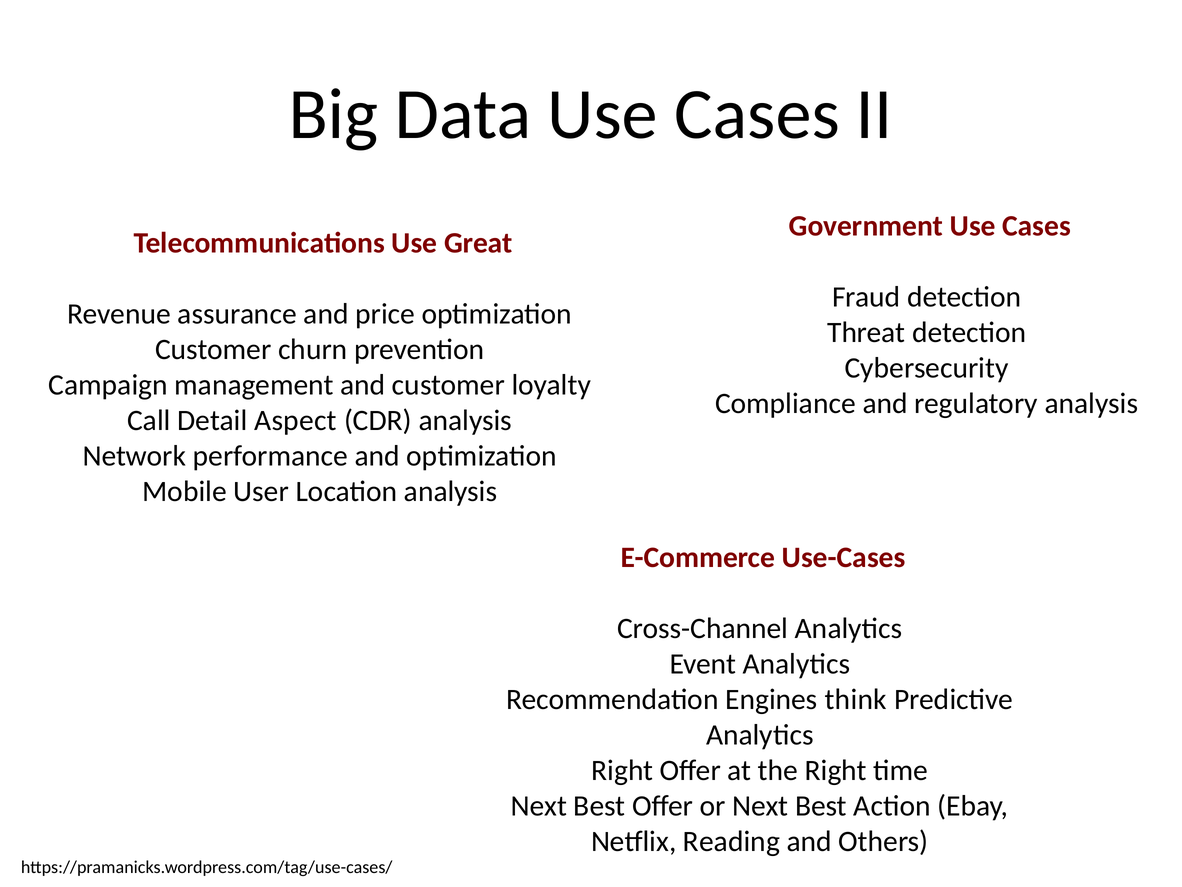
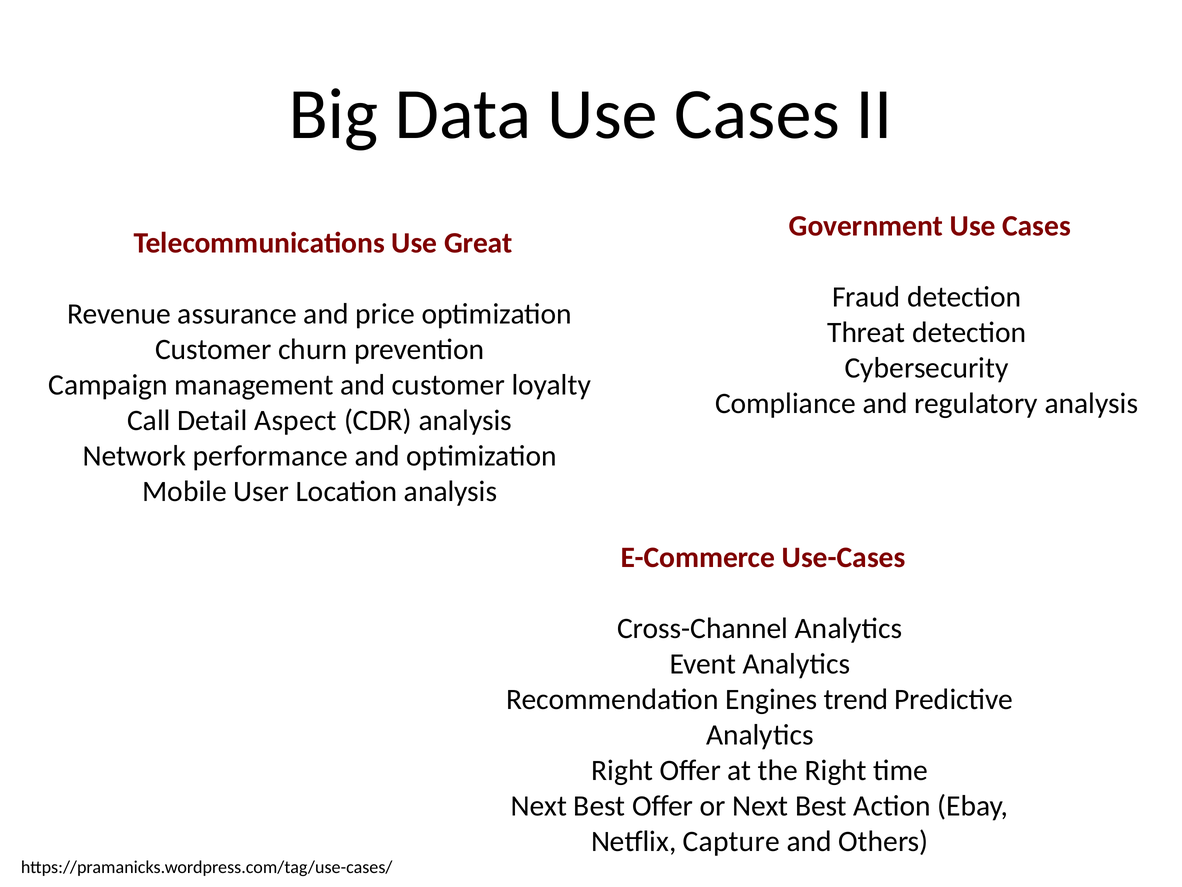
think: think -> trend (856, 699)
Reading: Reading -> Capture (731, 841)
